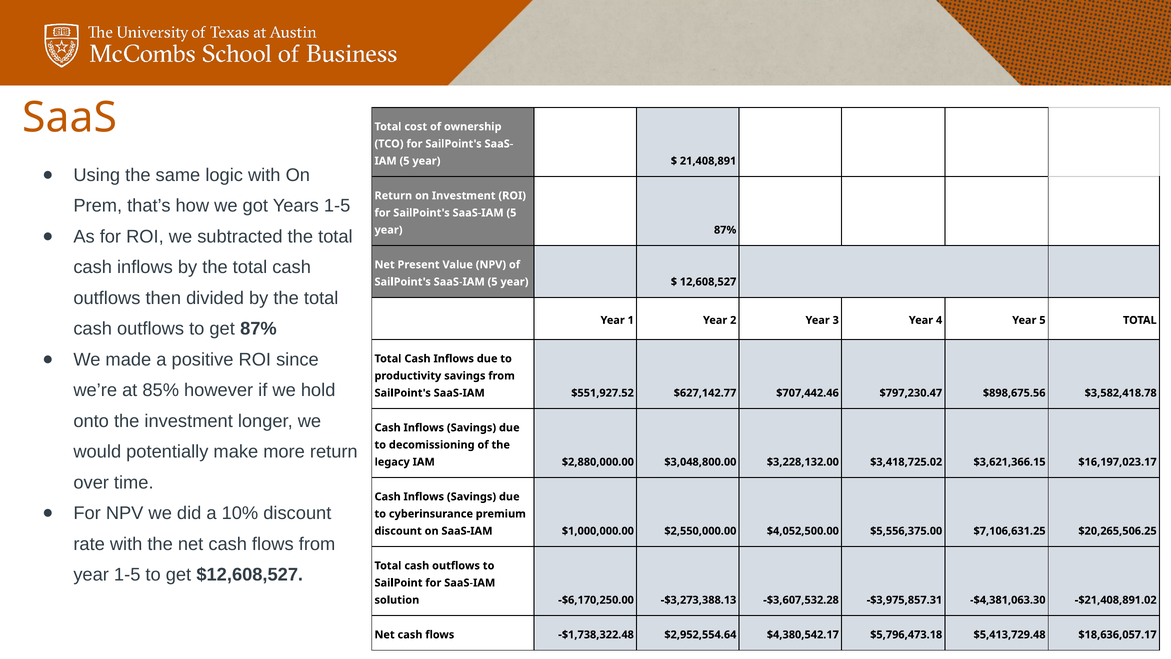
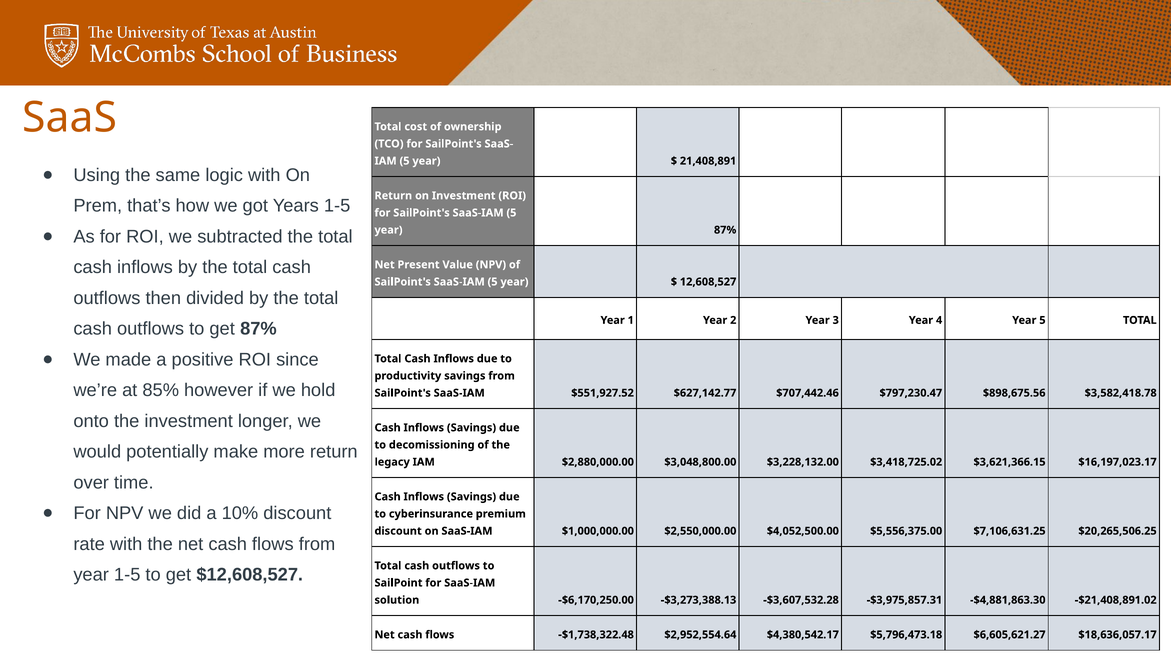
-$4,381,063.30: -$4,381,063.30 -> -$4,881,863.30 (1008, 600)
$5,413,729.48: $5,413,729.48 -> $6,605,621.27 (1010, 634)
